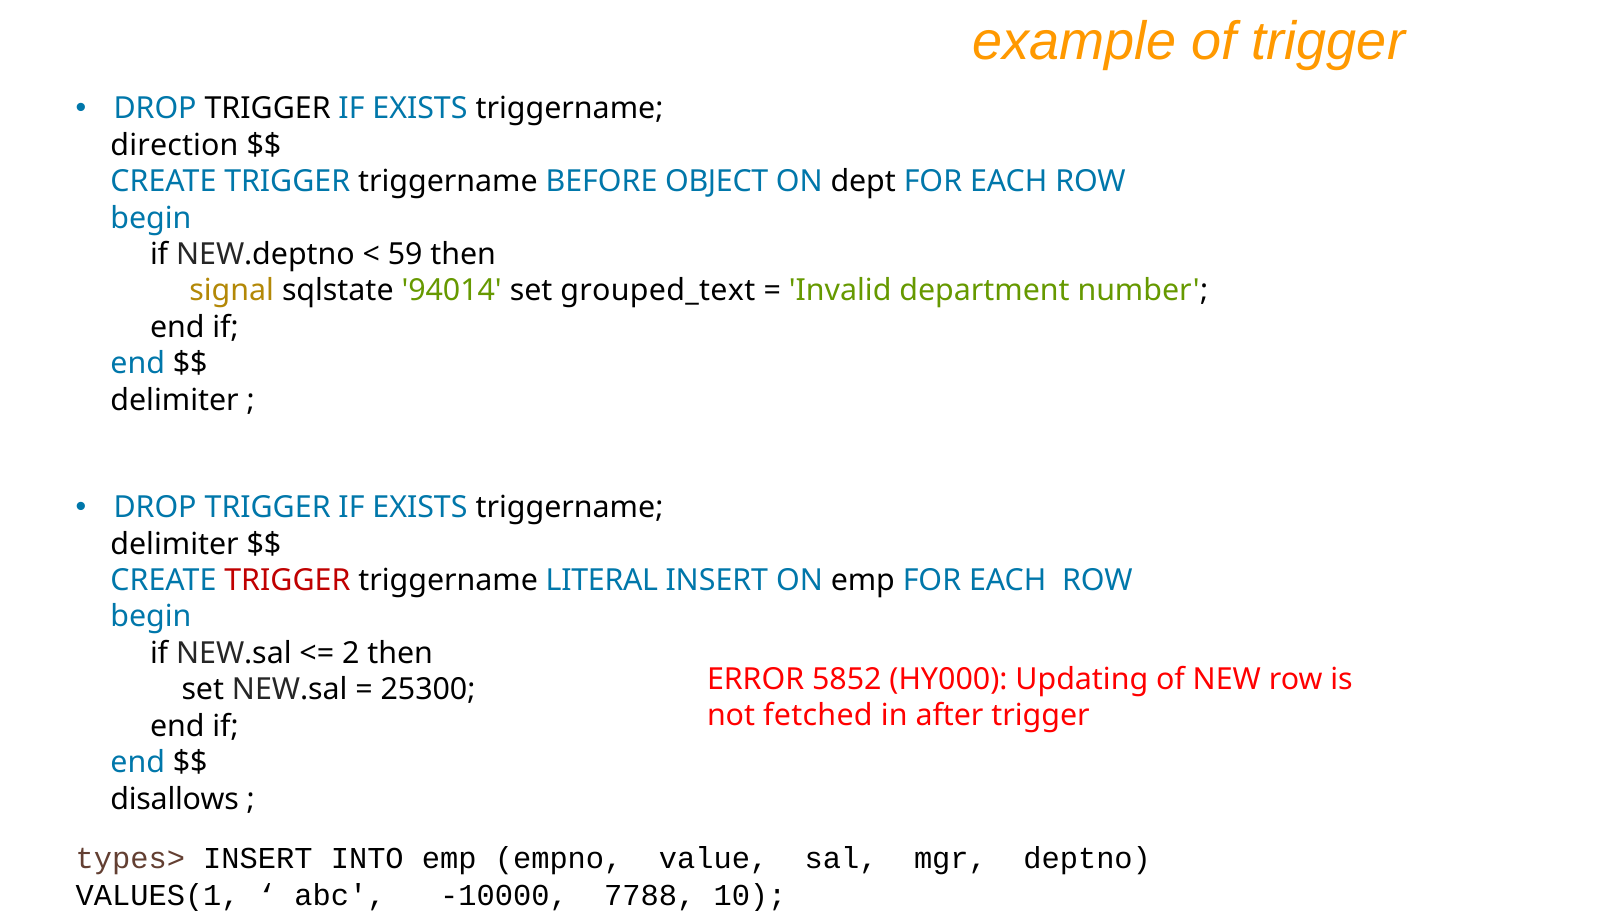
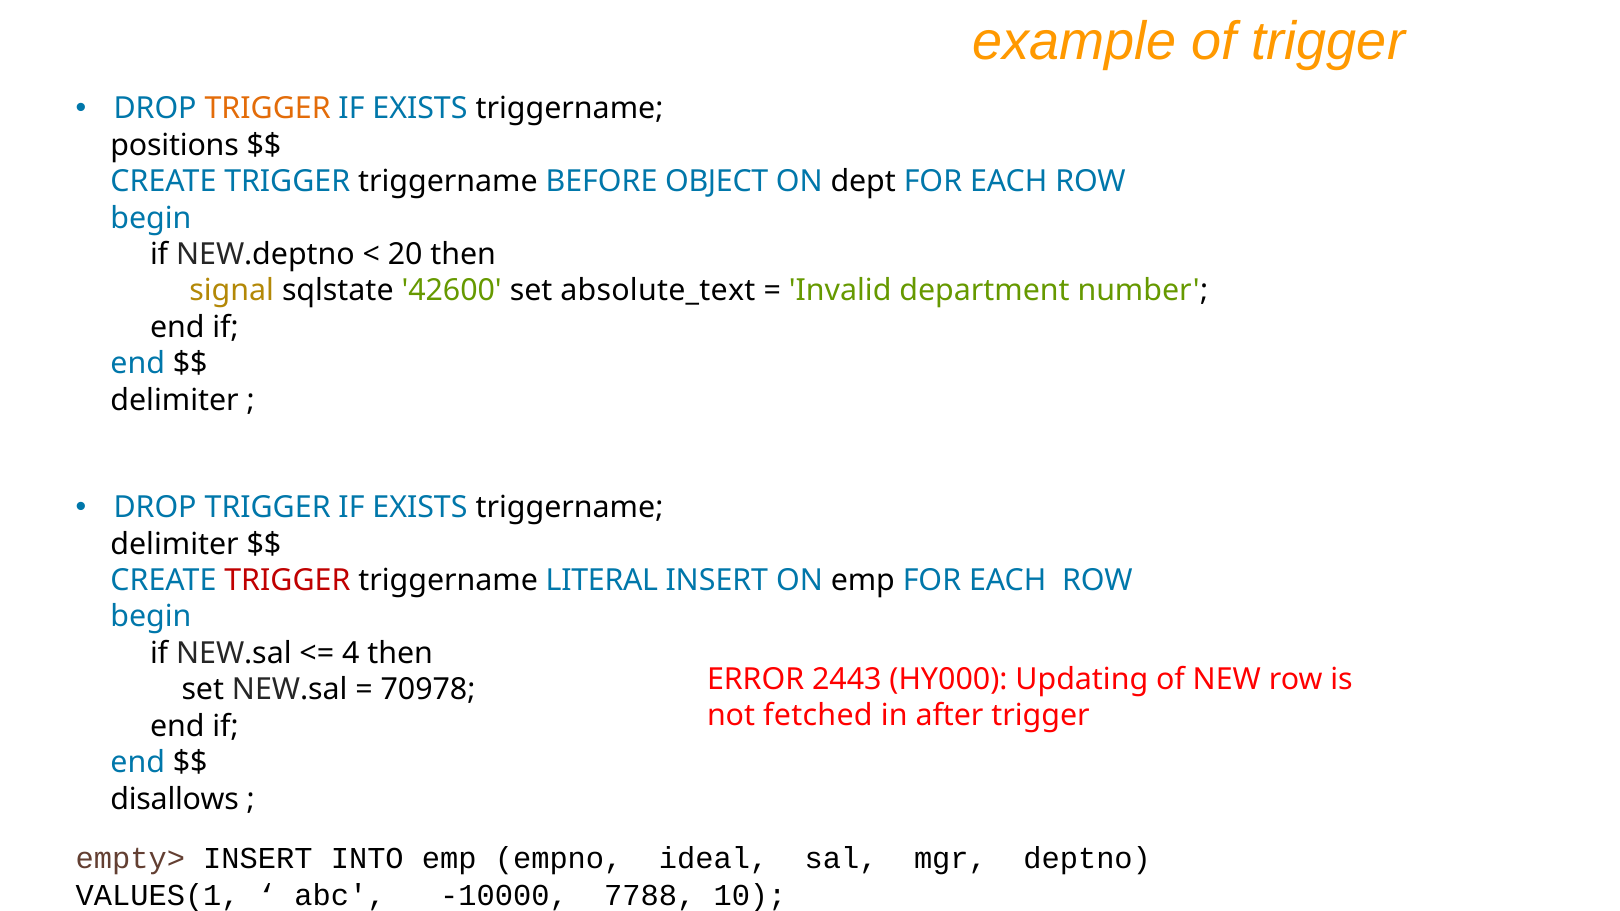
TRIGGER colour: black -> orange (268, 109)
direction: direction -> positions (175, 145)
59: 59 -> 20 (405, 255)
94014: 94014 -> 42600 (452, 291)
grouped_text: grouped_text -> absolute_text (658, 291)
2: 2 -> 4 (351, 654)
5852: 5852 -> 2443 (847, 680)
25300: 25300 -> 70978 (428, 690)
types>: types> -> empty> (130, 859)
value: value -> ideal (714, 859)
